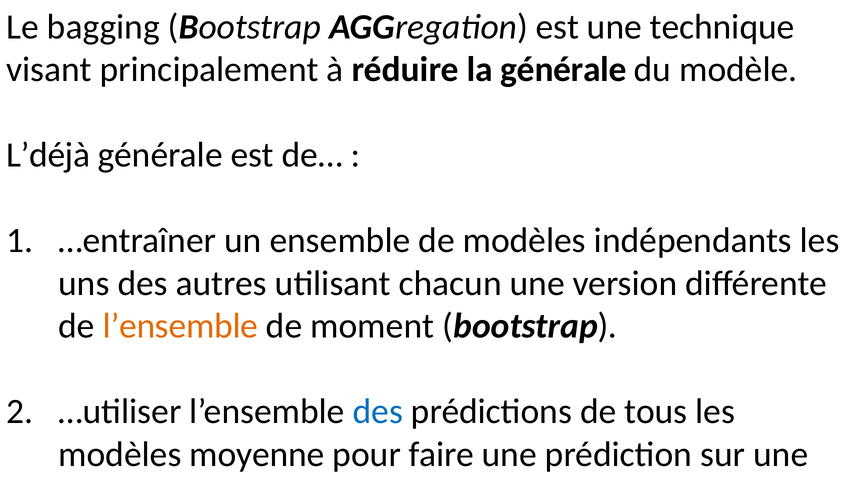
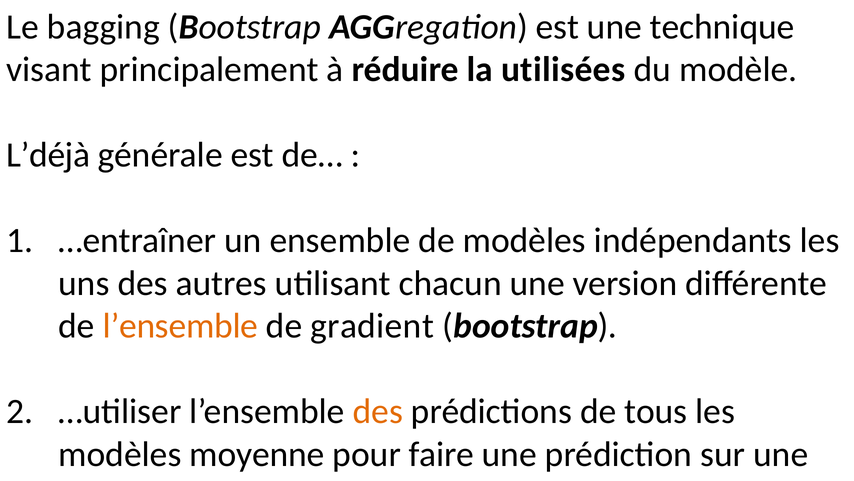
la générale: générale -> utilisées (563, 69)
moment: moment -> gradient (372, 326)
des colour: blue -> orange (378, 411)
